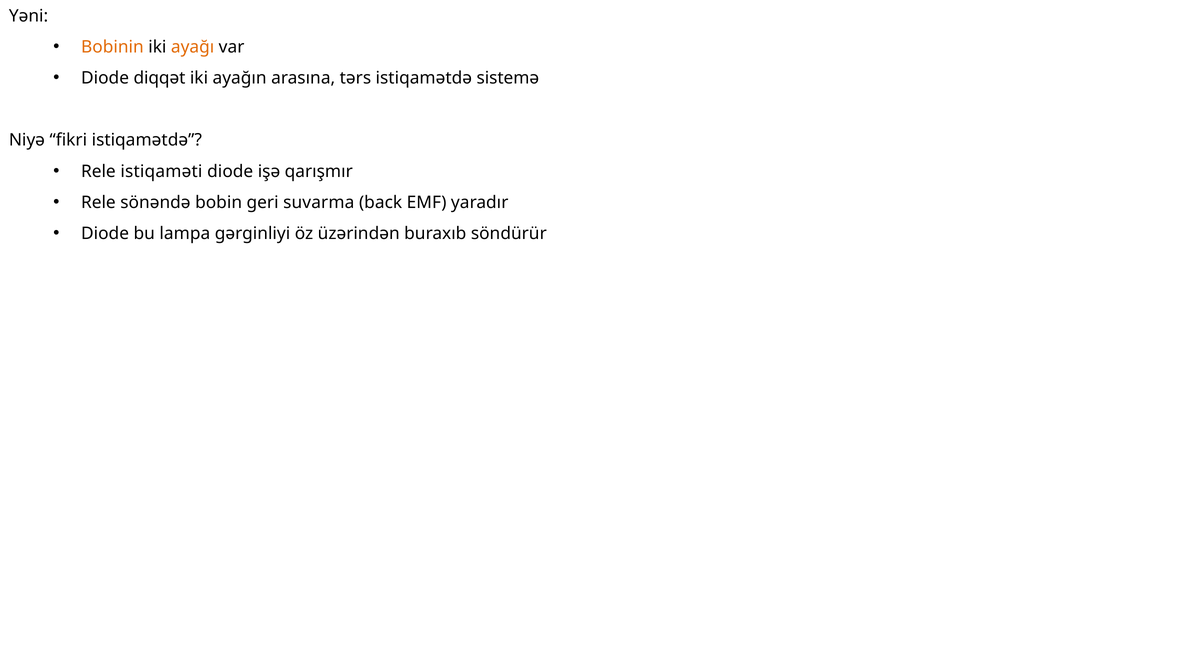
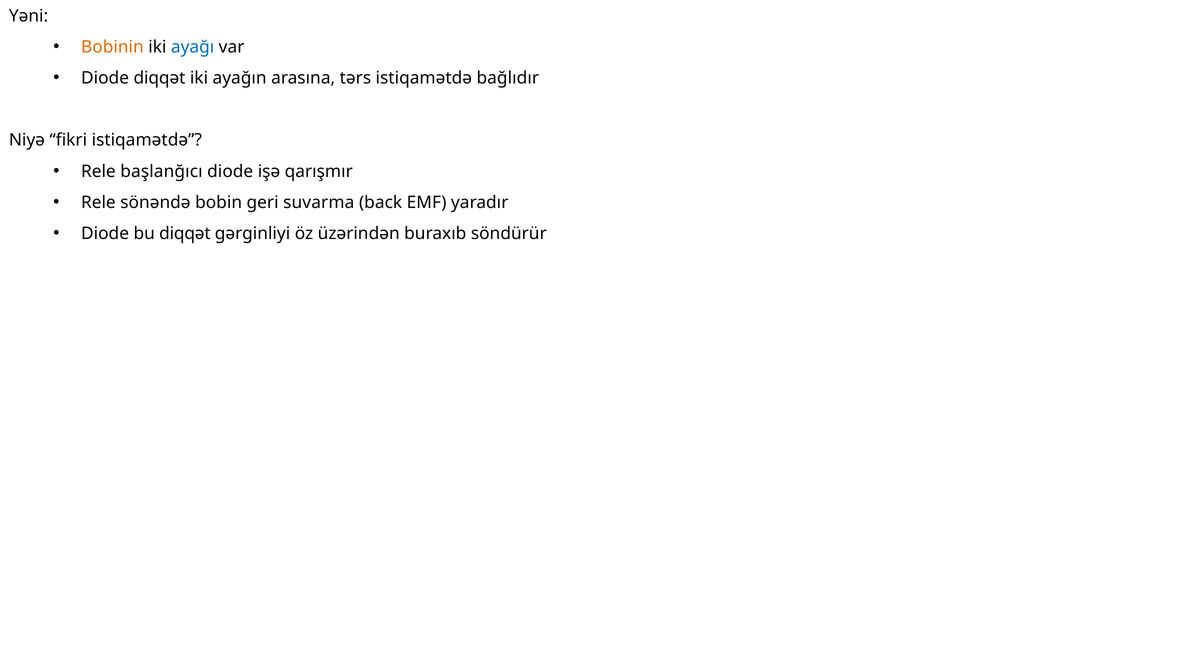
ayağı colour: orange -> blue (193, 47)
sistemə: sistemə -> bağlıdır (508, 78)
istiqaməti: istiqaməti -> başlanğıcı (161, 172)
bu lampa: lampa -> diqqət (185, 234)
